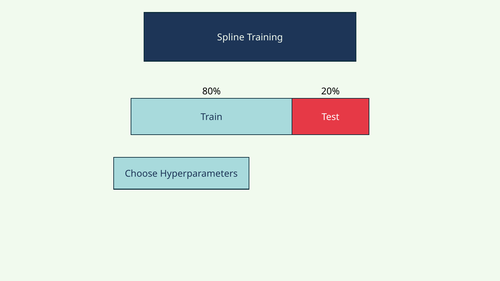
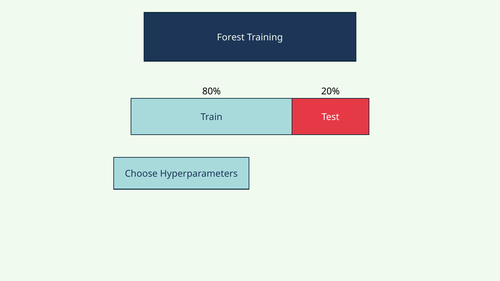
Spline: Spline -> Forest (231, 38)
